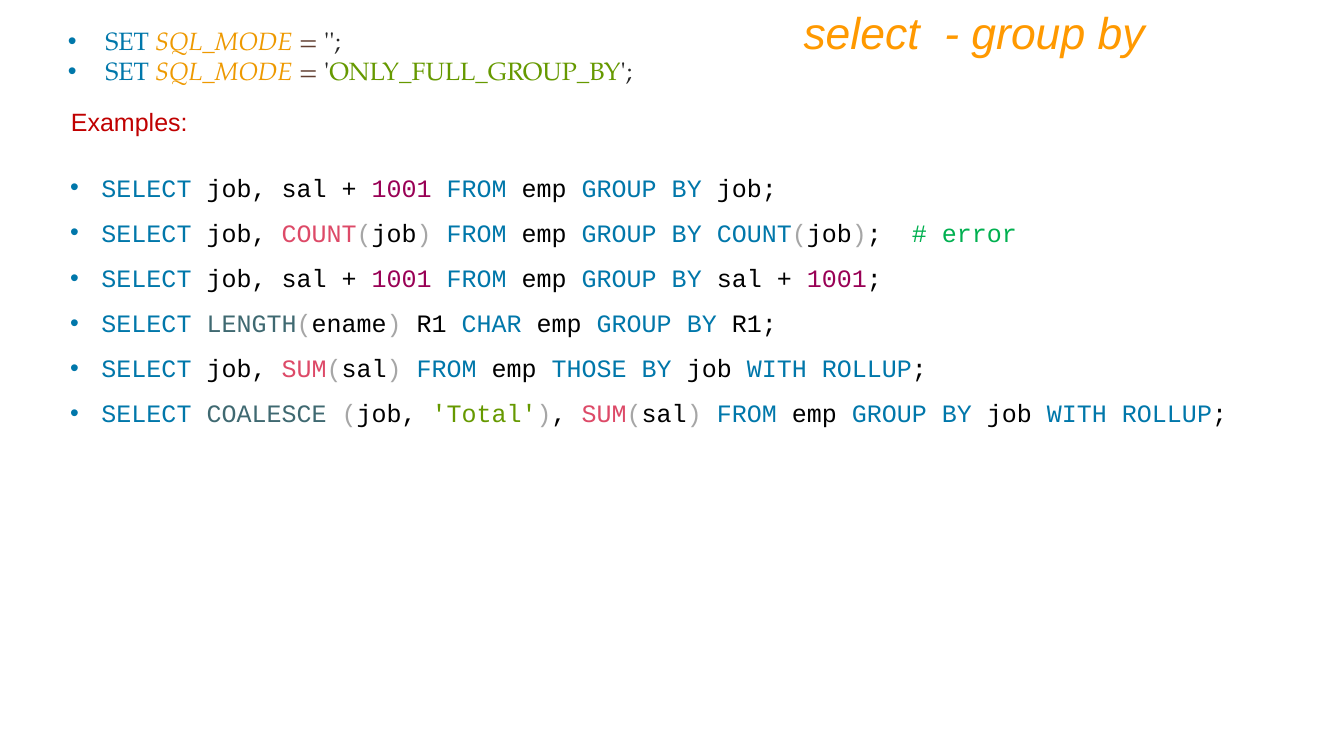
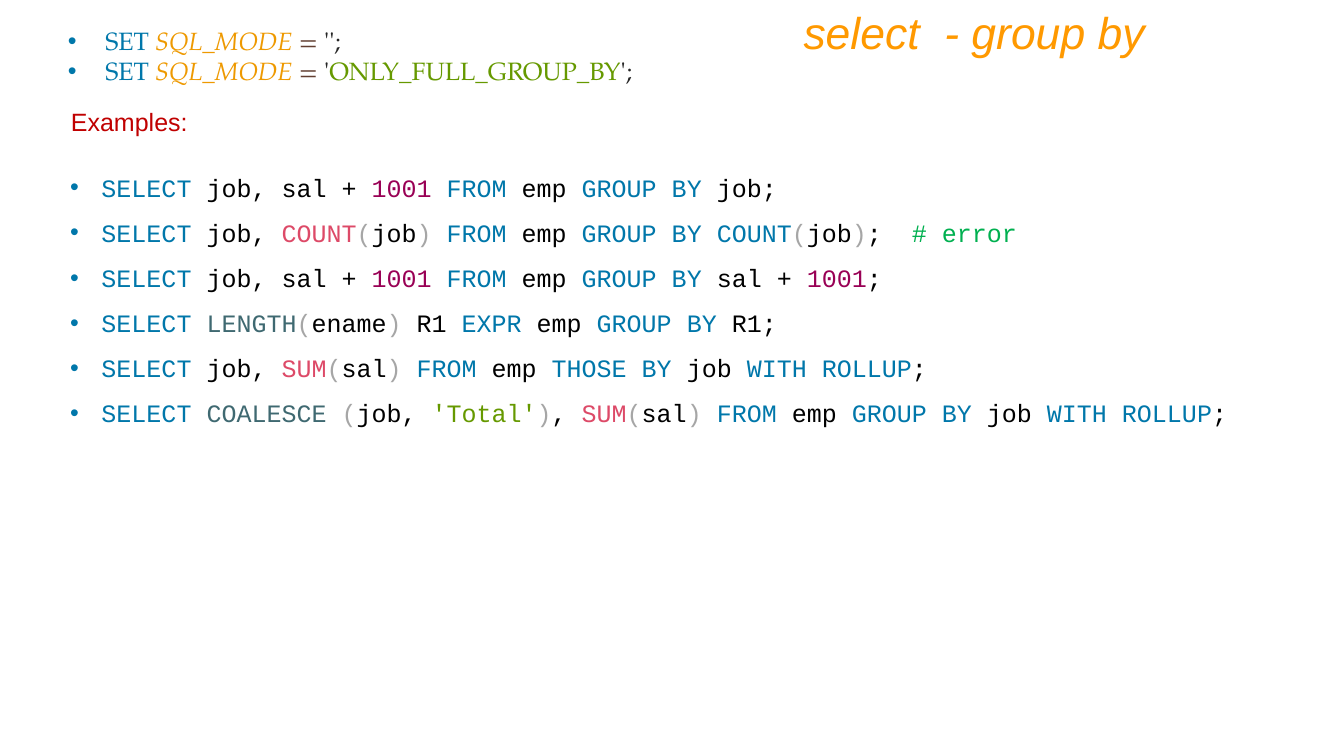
CHAR: CHAR -> EXPR (492, 324)
